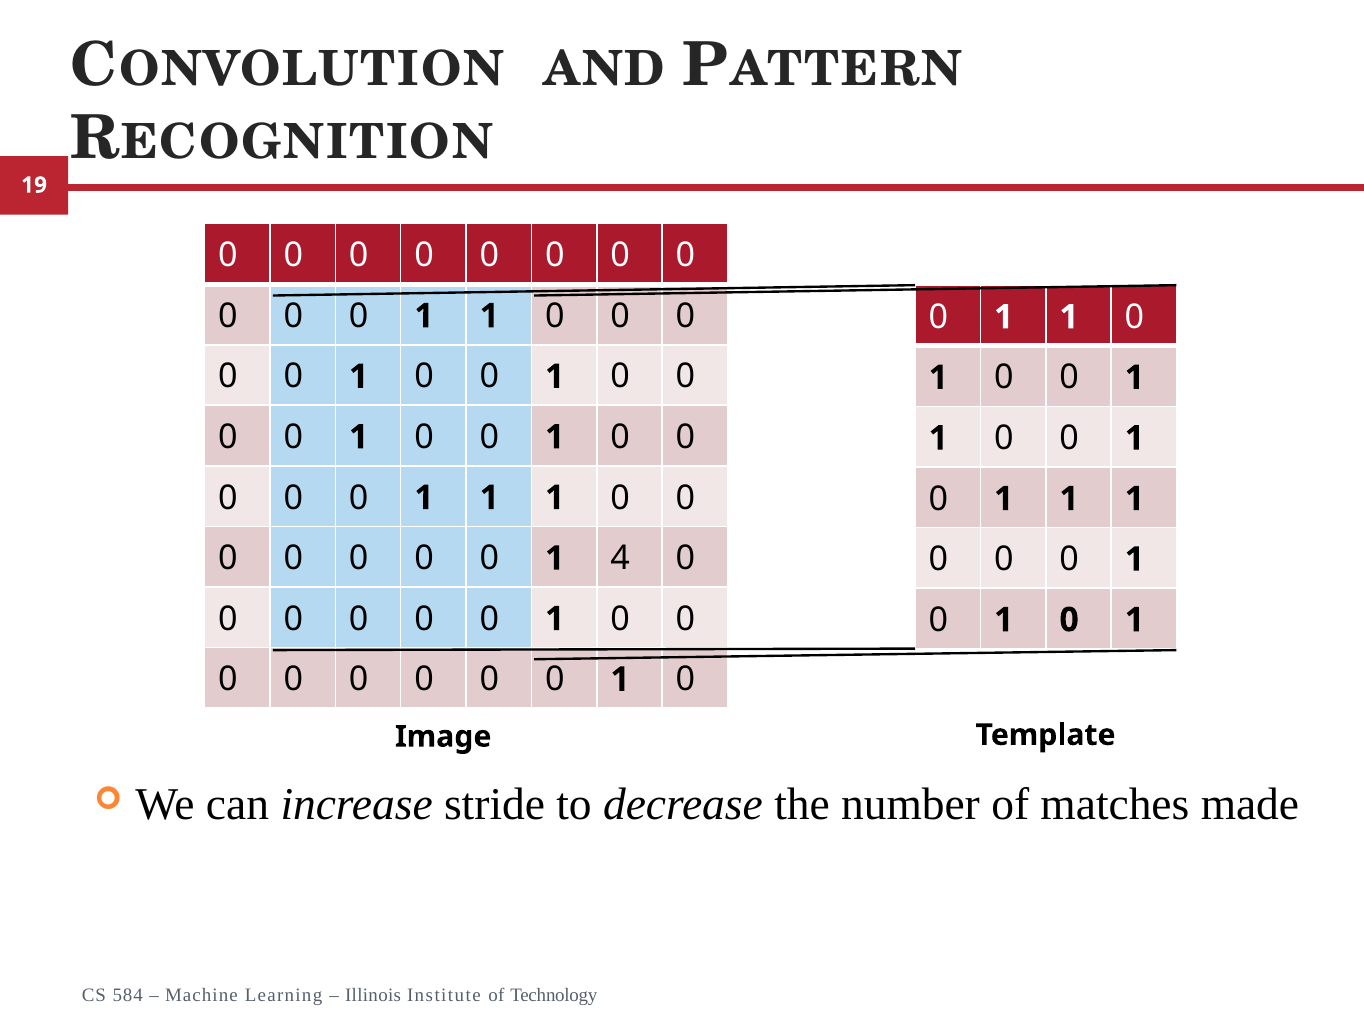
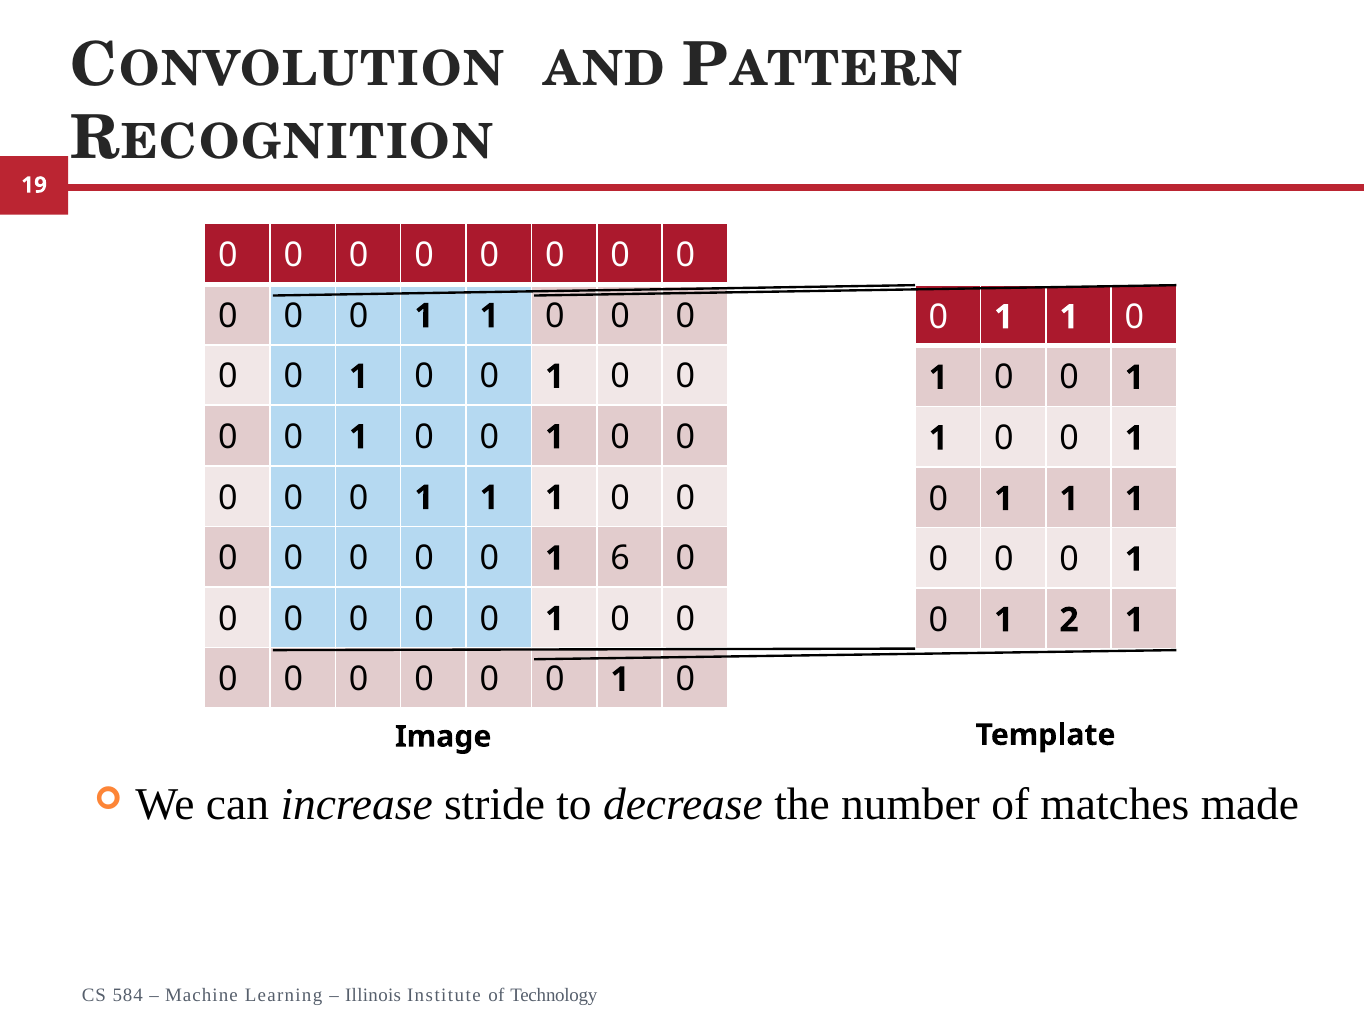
4: 4 -> 6 (620, 558)
0: 0 -> 2 (1069, 620)
